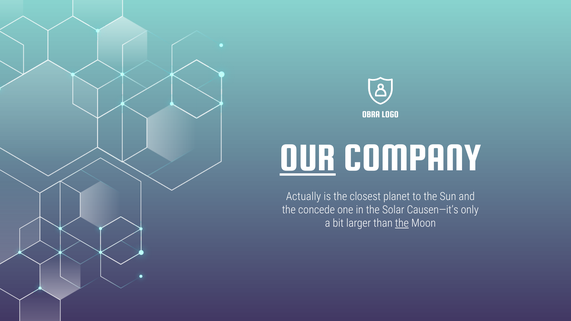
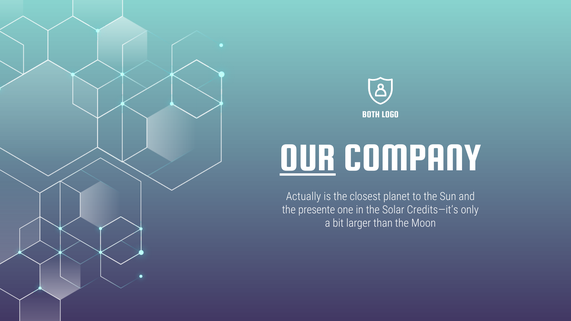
OBRA: OBRA -> BOTH (371, 114)
concede: concede -> presente (317, 210)
Causen—it’s: Causen—it’s -> Credits—it’s (433, 210)
the underline: present -> none (402, 223)
